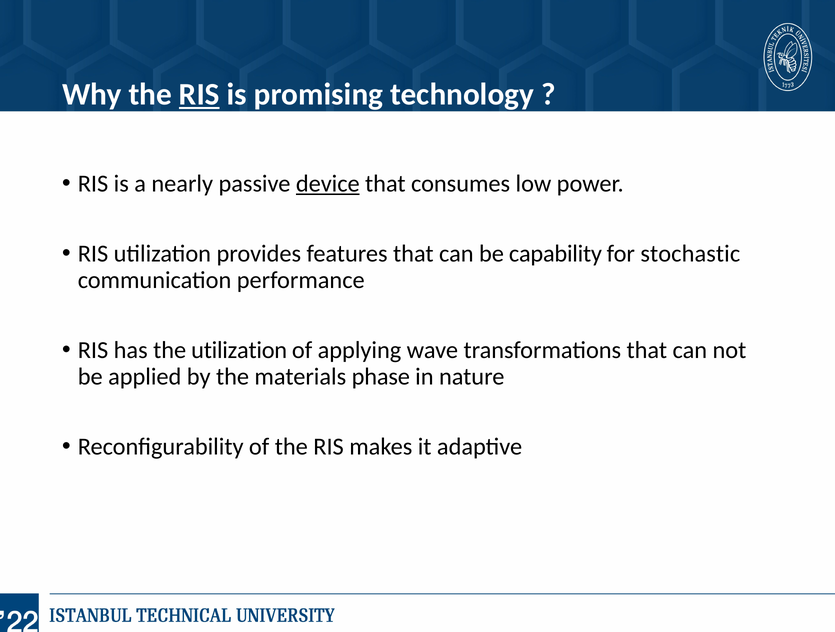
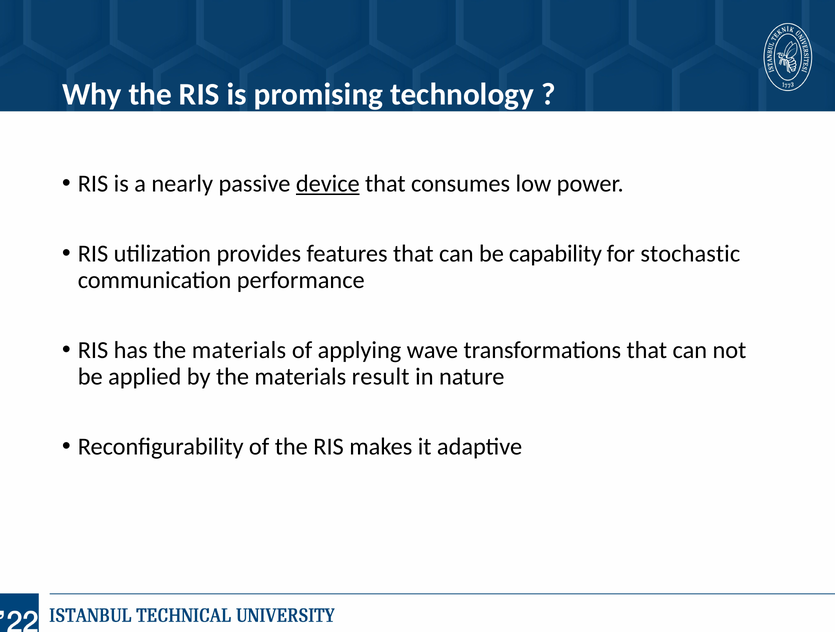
RIS underline: present -> none (199, 94)
has the utilization: utilization -> materials (239, 350)
phase: phase -> result (381, 376)
